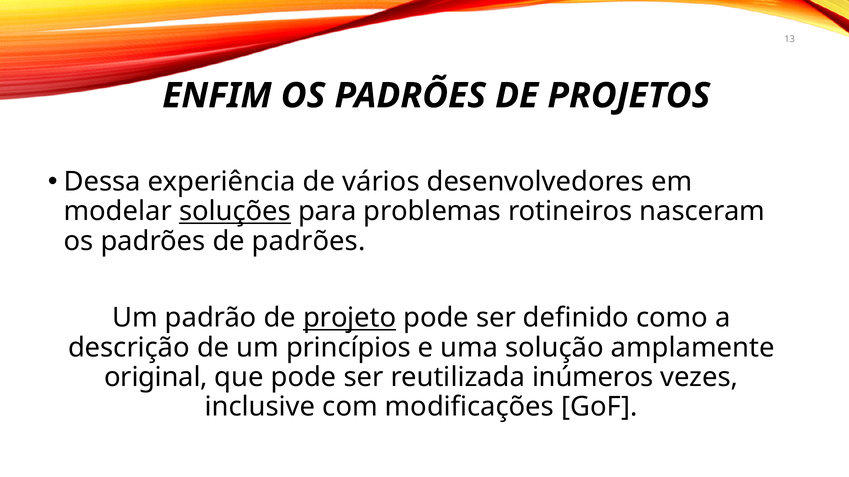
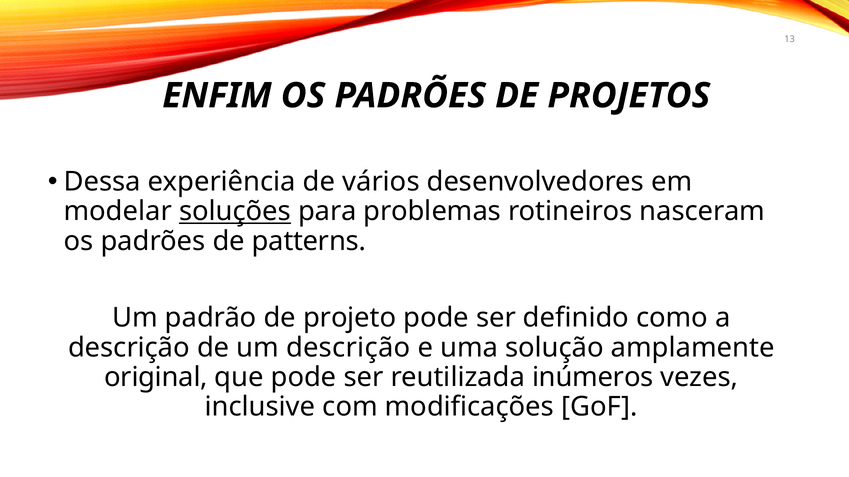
de padrões: padrões -> patterns (309, 241)
projeto underline: present -> none (350, 318)
um princípios: princípios -> descrição (348, 348)
